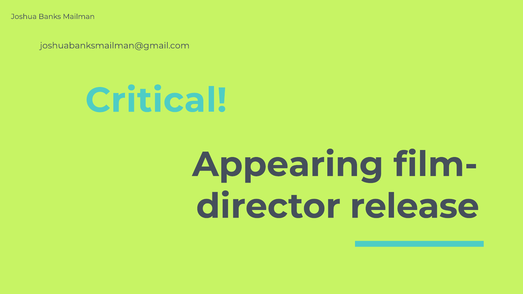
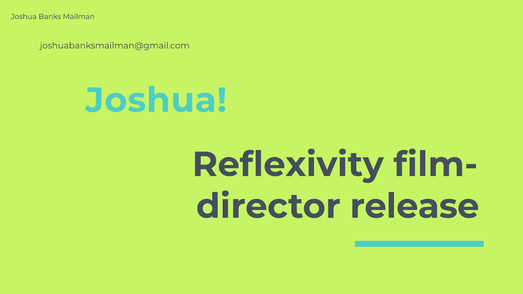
Critical: Critical -> Joshua (156, 100)
Appearing: Appearing -> Reflexivity (288, 165)
